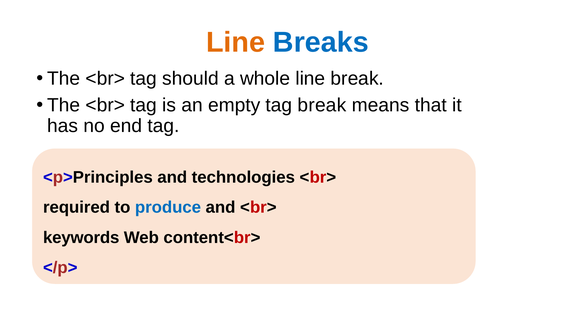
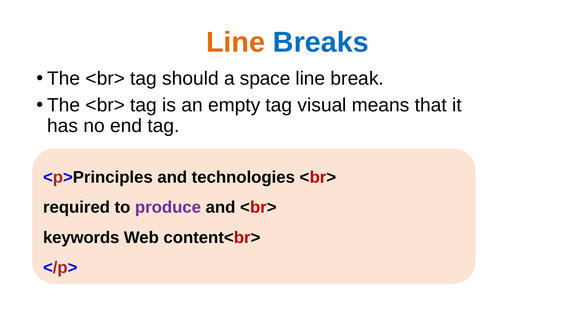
whole: whole -> space (265, 79)
tag break: break -> visual (322, 105)
produce colour: blue -> purple (168, 208)
